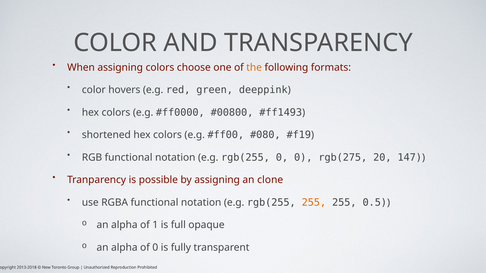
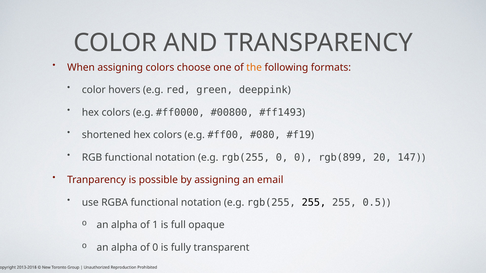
rgb(275: rgb(275 -> rgb(899 (343, 158)
clone: clone -> email (270, 180)
255 colour: orange -> black (314, 203)
